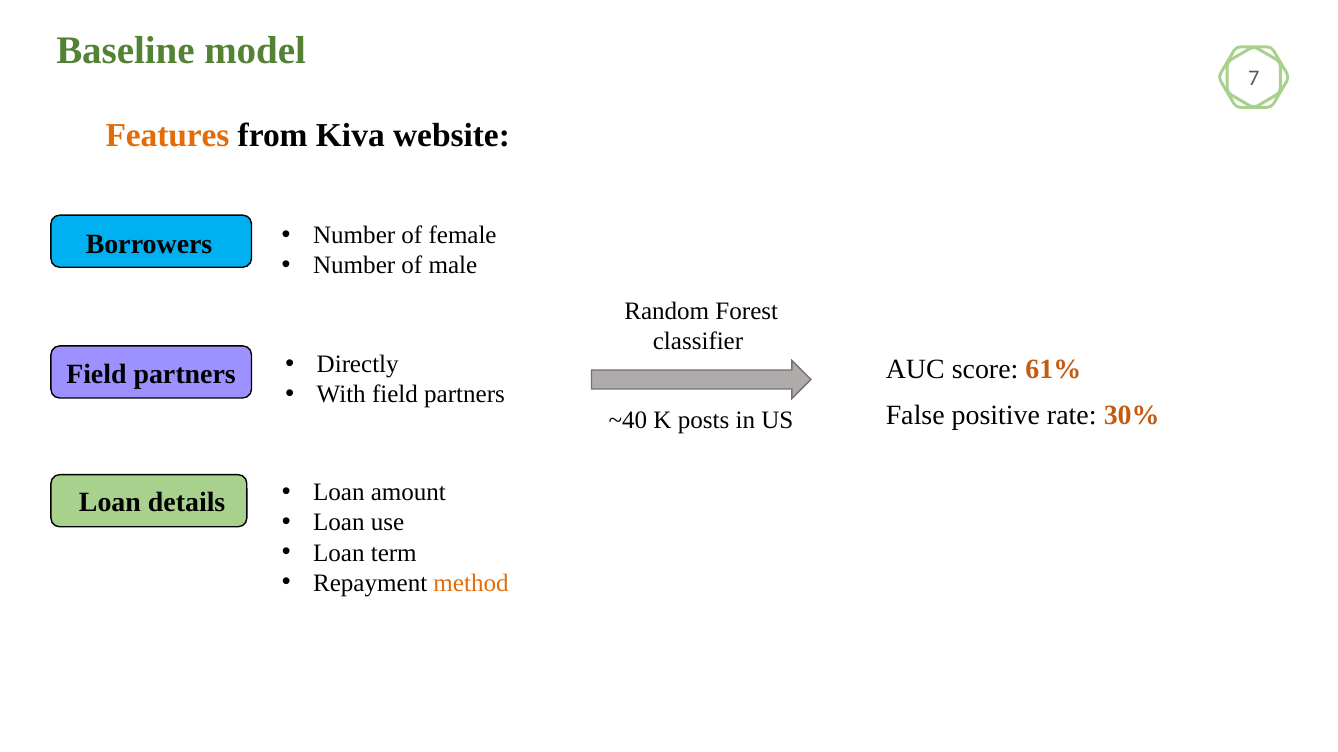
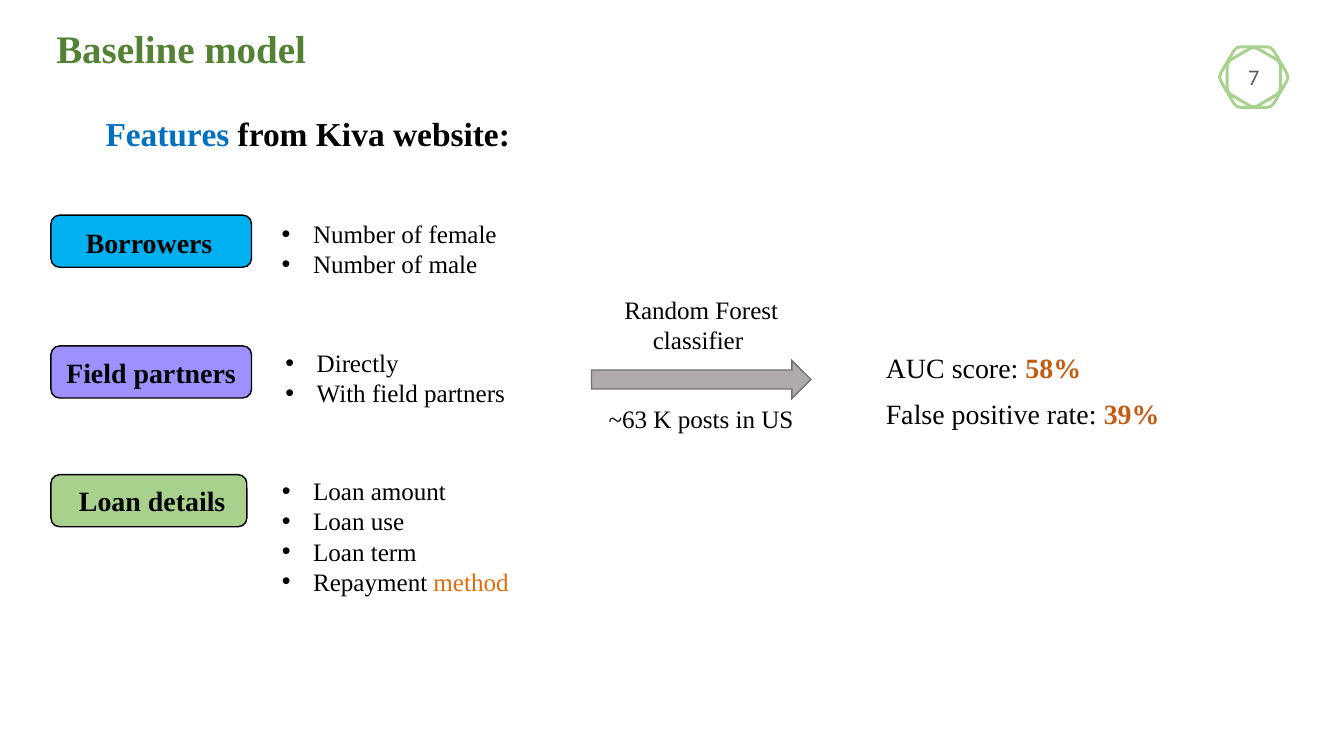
Features colour: orange -> blue (167, 135)
61%: 61% -> 58% (1053, 370)
30%: 30% -> 39% (1132, 415)
~40: ~40 -> ~63 (628, 420)
